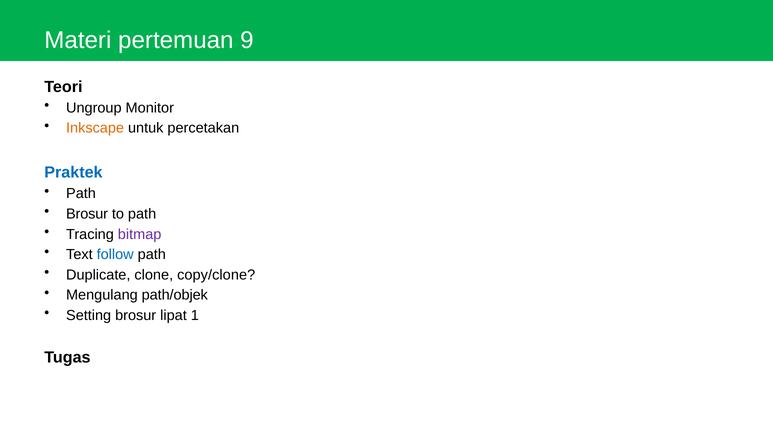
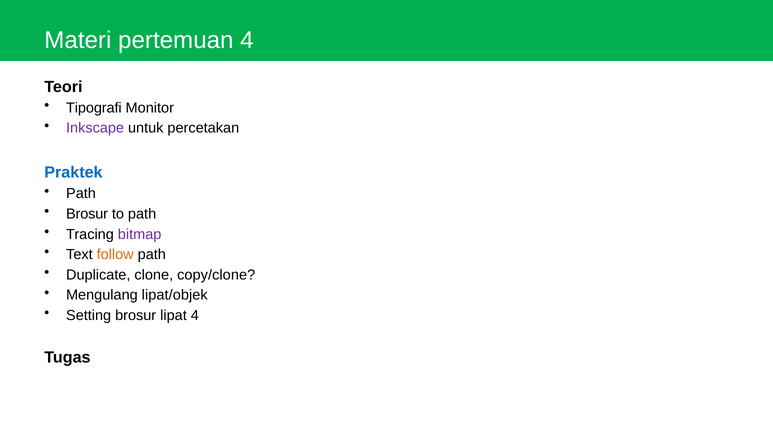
pertemuan 9: 9 -> 4 (247, 40)
Ungroup: Ungroup -> Tipografi (94, 108)
Inkscape colour: orange -> purple (95, 128)
follow colour: blue -> orange (115, 254)
path/objek: path/objek -> lipat/objek (175, 295)
lipat 1: 1 -> 4 (195, 315)
